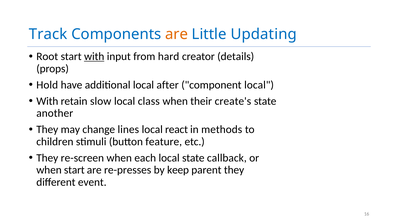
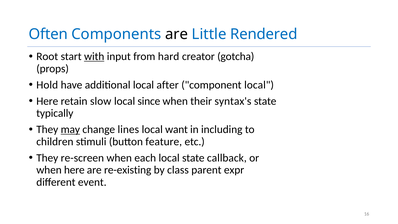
Track: Track -> Often (48, 34)
are colour: orange -> black (177, 34)
Updating: Updating -> Rendered (264, 34)
details: details -> gotcha (236, 56)
With: With -> Here (47, 101)
class: class -> since (149, 101)
create's: create's -> syntax's (233, 101)
another: another -> typically (55, 113)
may underline: none -> present (70, 129)
react: react -> want (177, 129)
methods: methods -> including (222, 129)
when start: start -> here (74, 170)
re-presses: re-presses -> re-existing (128, 170)
keep: keep -> class (178, 170)
parent they: they -> expr (234, 170)
